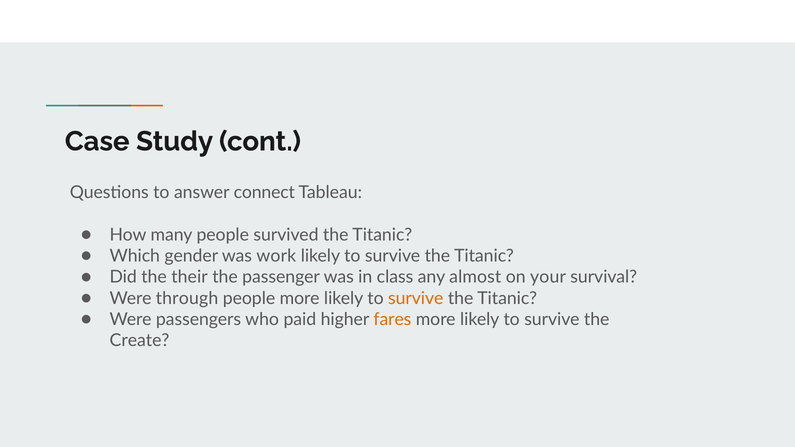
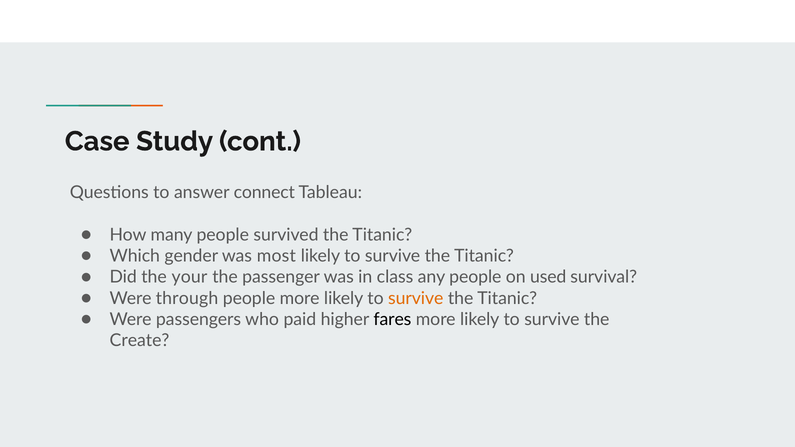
work: work -> most (276, 256)
their: their -> your (189, 277)
any almost: almost -> people (475, 277)
your: your -> used (548, 277)
fares colour: orange -> black (392, 320)
